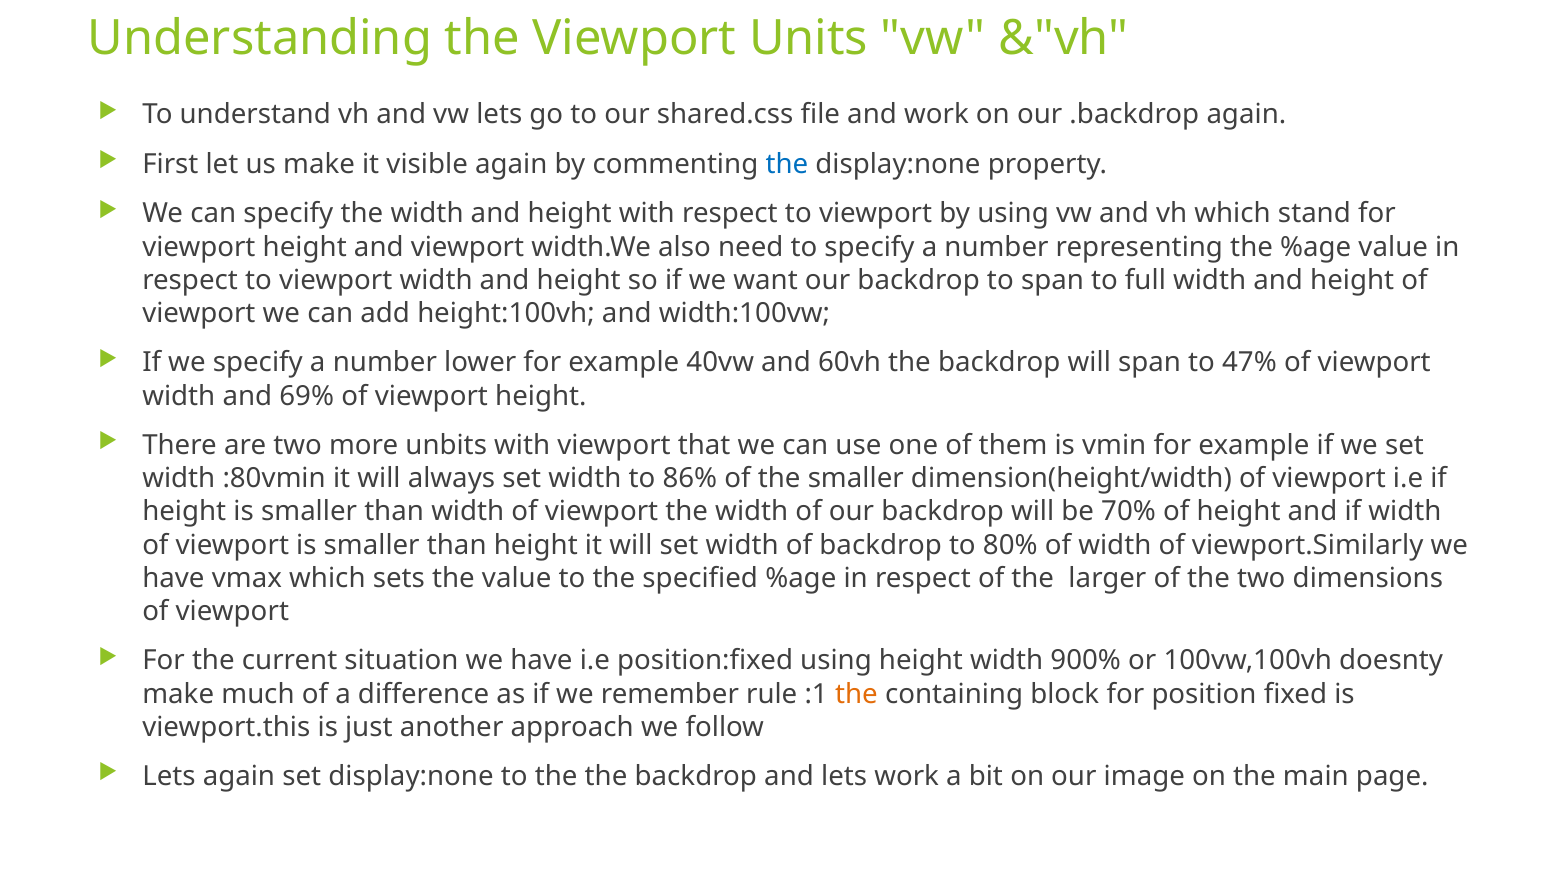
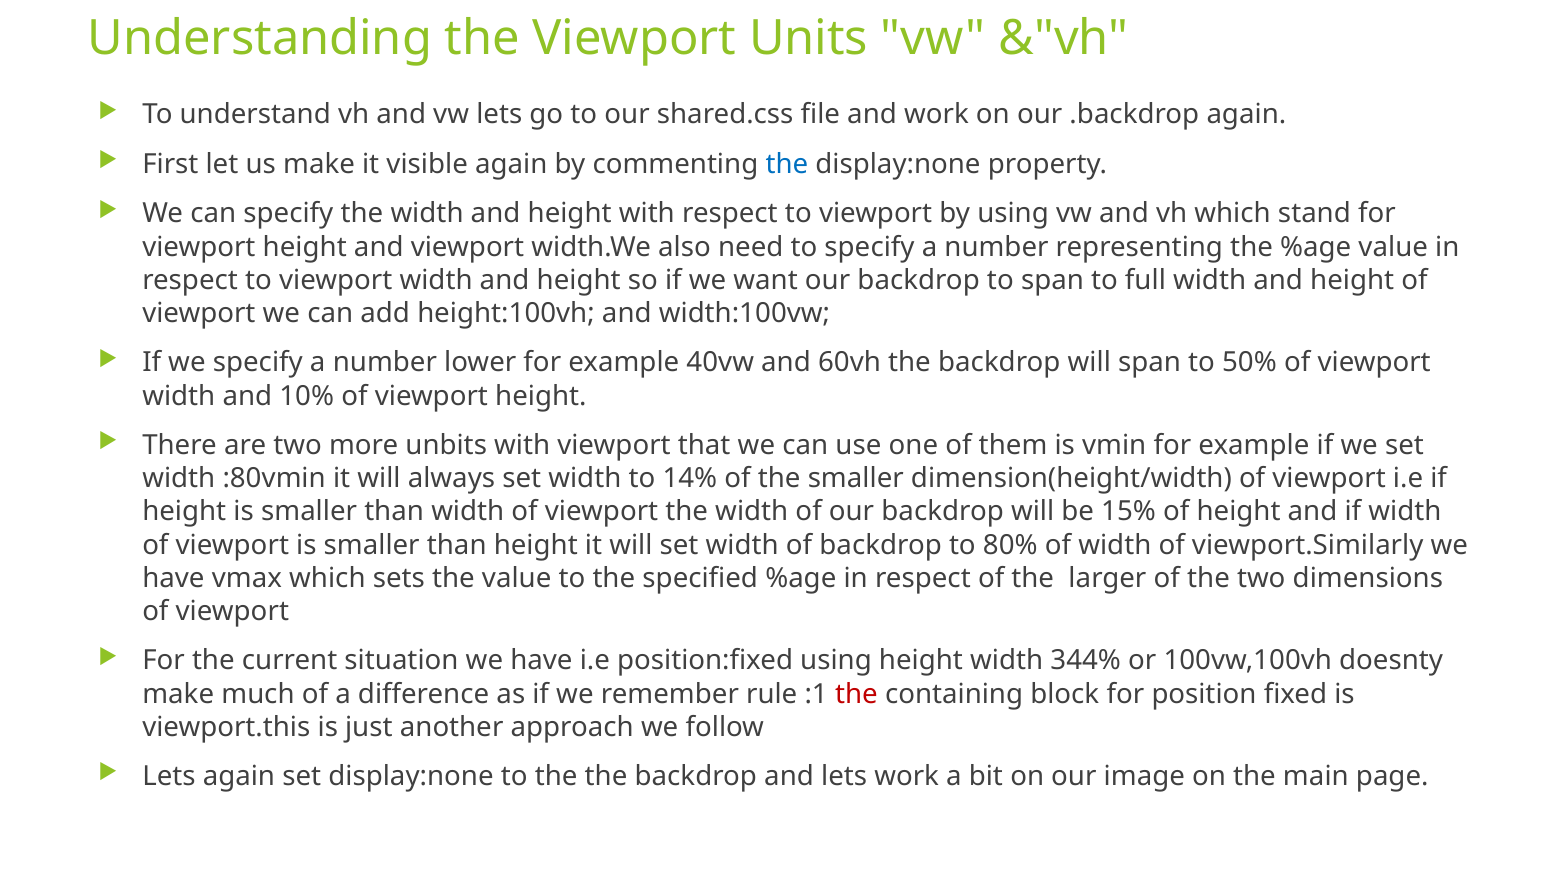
47%: 47% -> 50% (1249, 363)
69%: 69% -> 10% (307, 396)
86%: 86% -> 14% (690, 479)
70%: 70% -> 15% (1129, 512)
900%: 900% -> 344% (1086, 661)
the colour: orange -> red (856, 694)
